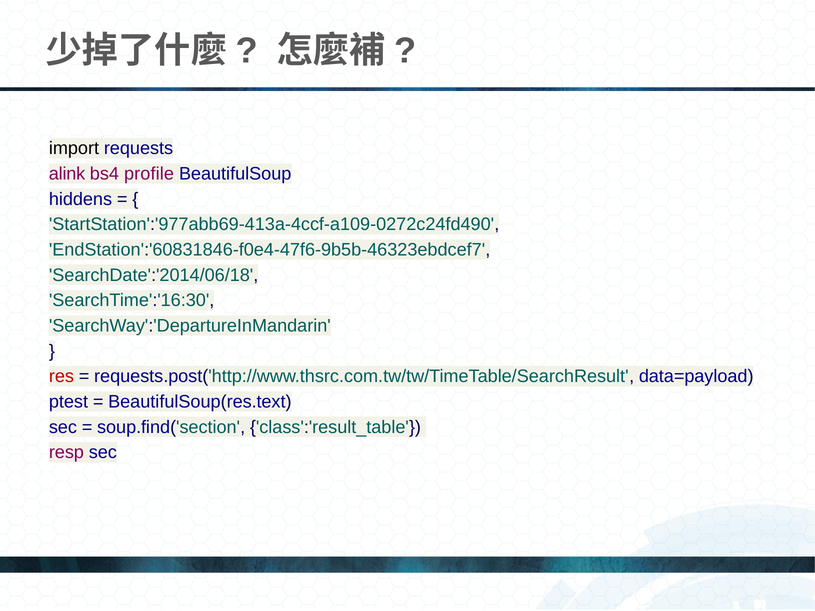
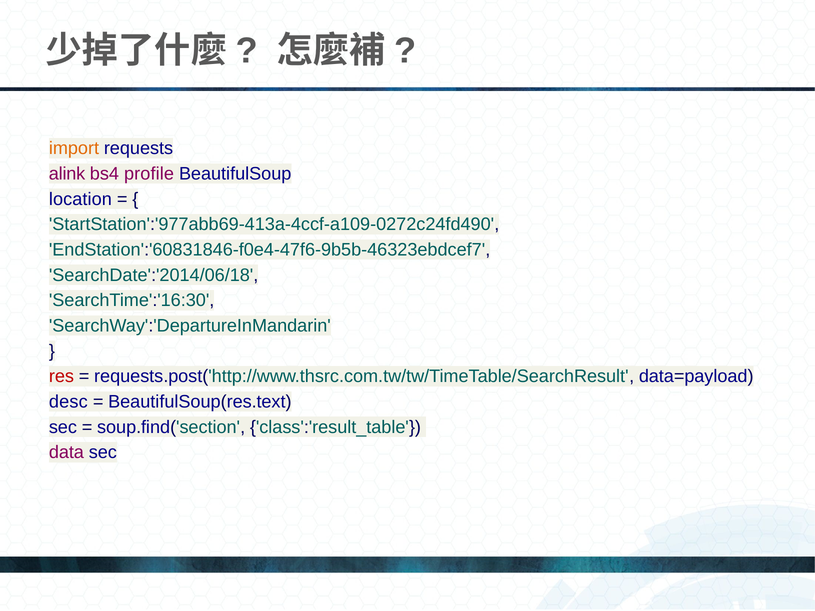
import colour: black -> orange (74, 148)
hiddens: hiddens -> location (80, 199)
ptest: ptest -> desc (68, 402)
resp: resp -> data (66, 453)
